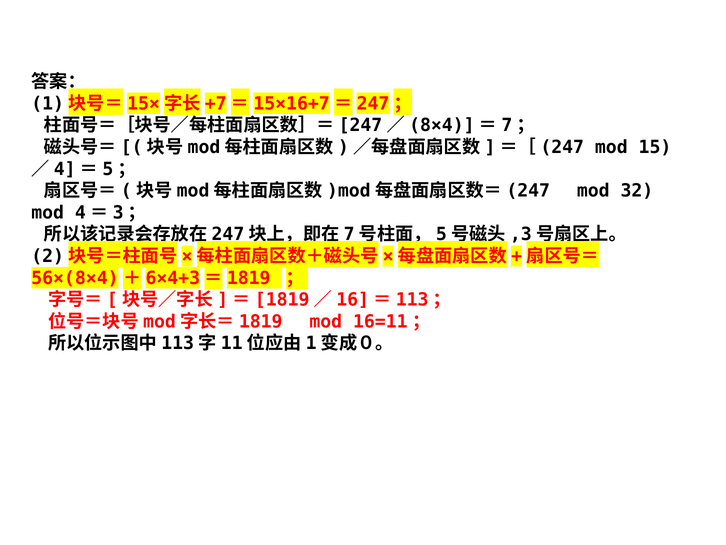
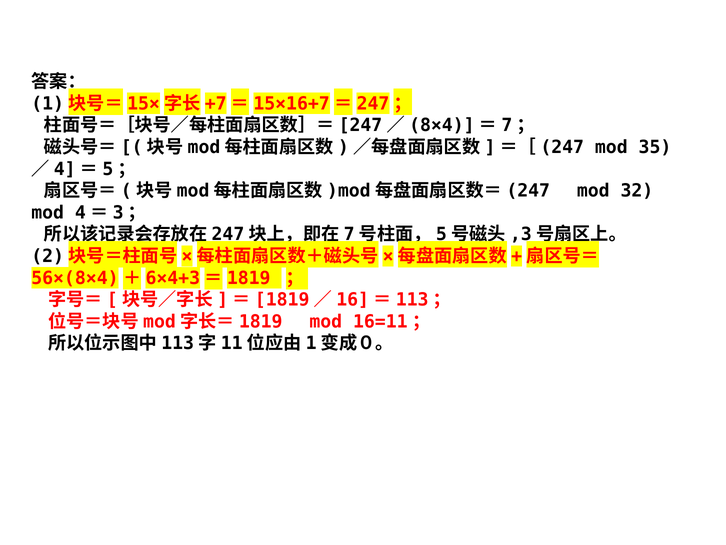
15: 15 -> 35 (655, 147)
